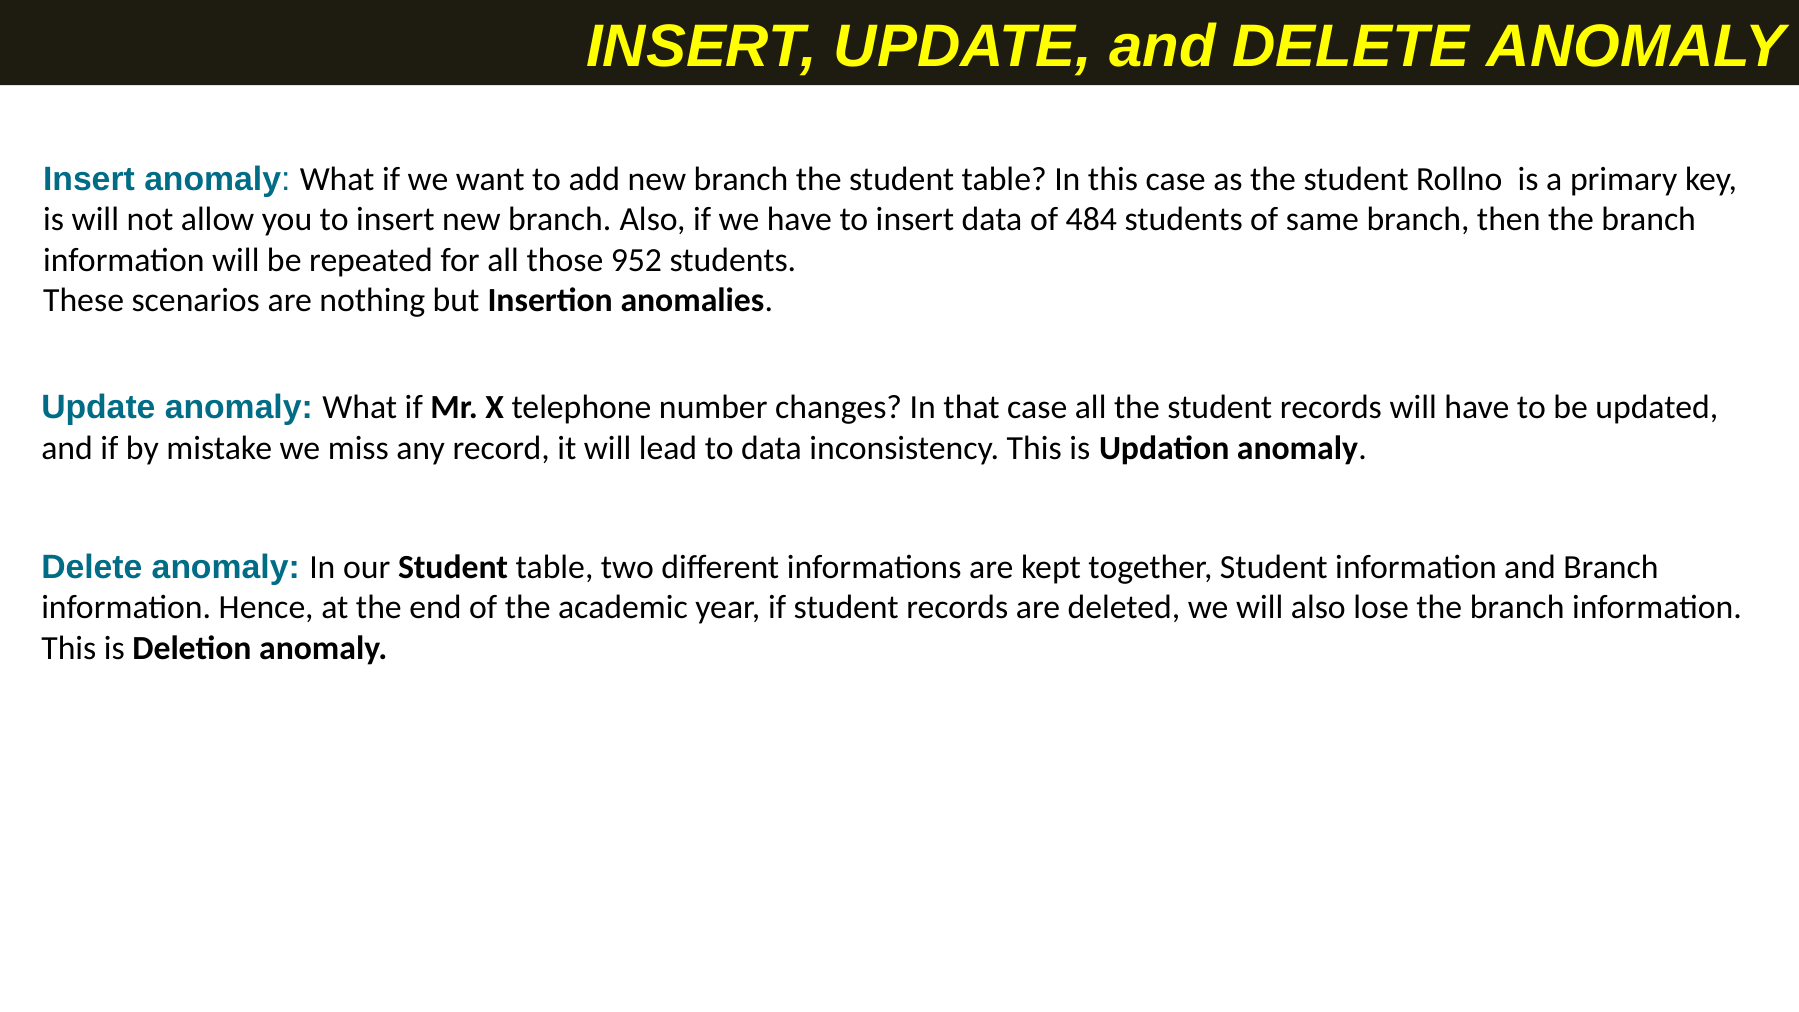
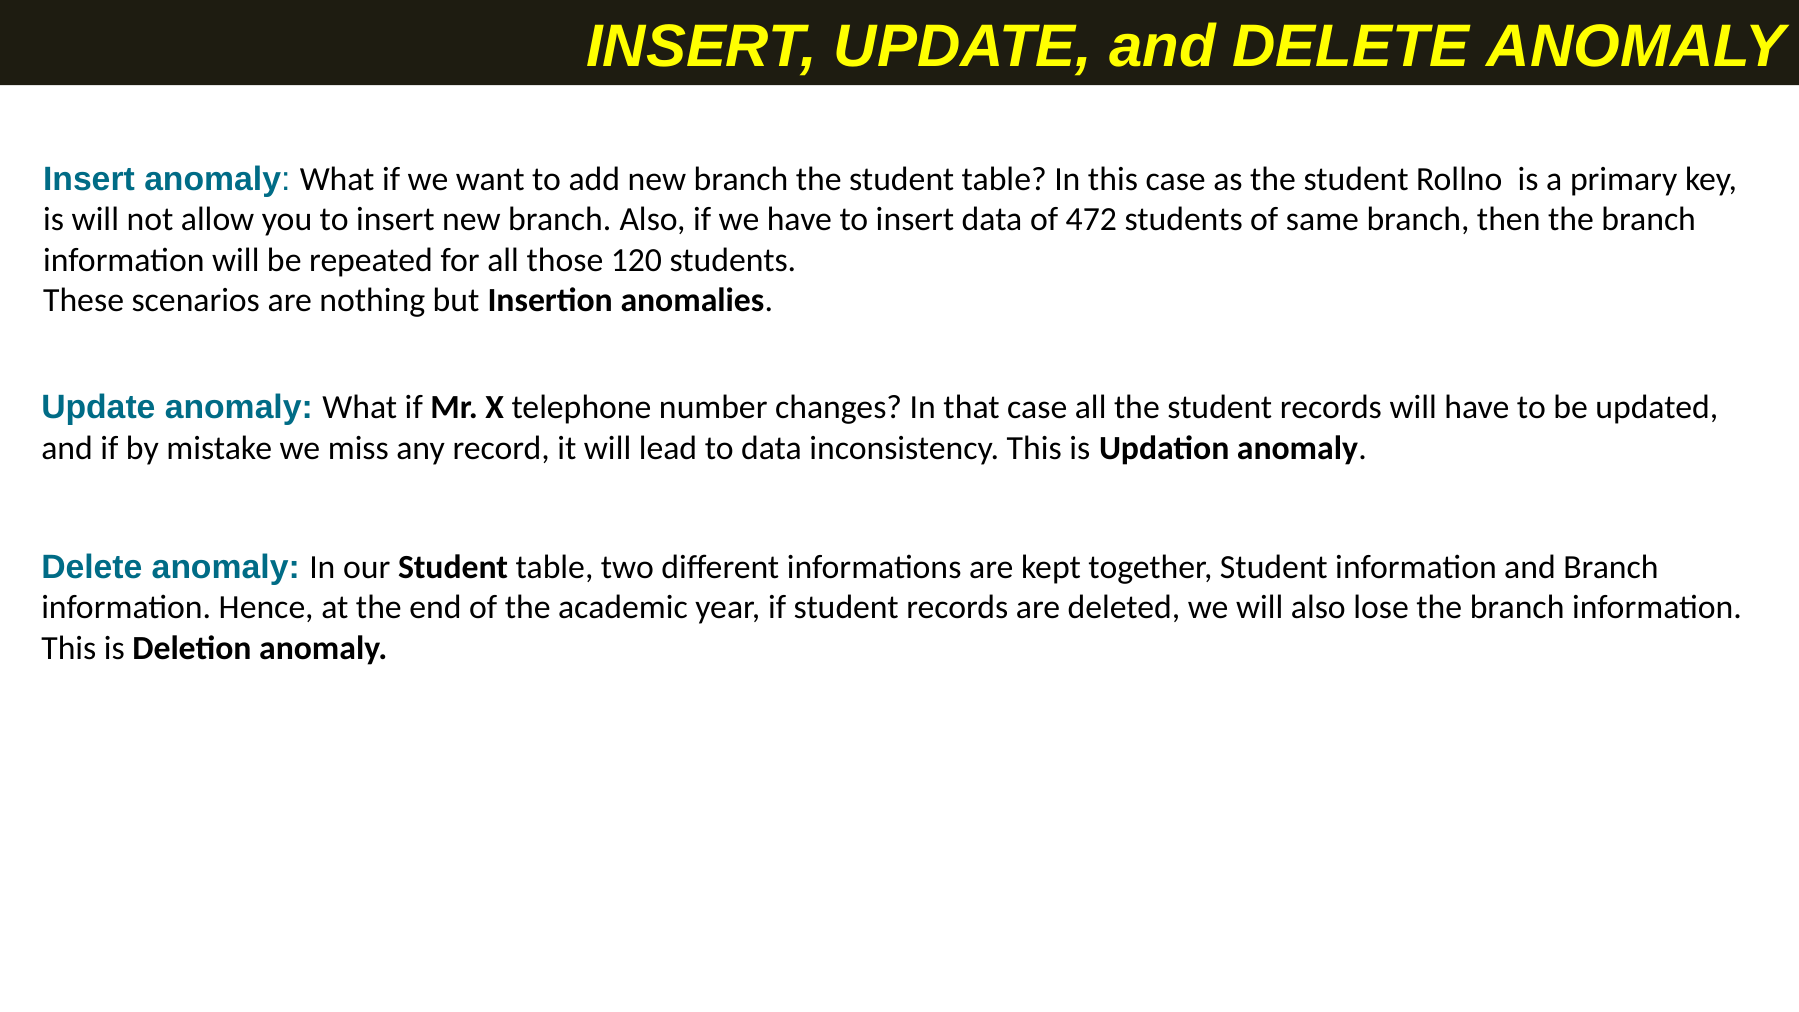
484: 484 -> 472 (1091, 220)
952: 952 -> 120 (636, 260)
